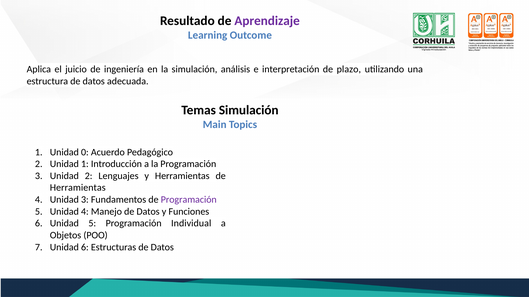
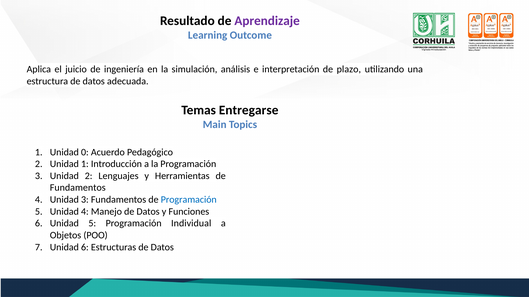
Temas Simulación: Simulación -> Entregarse (249, 110)
Herramientas: Herramientas -> Fundamentos (78, 188)
Programación colour: purple -> blue (189, 200)
